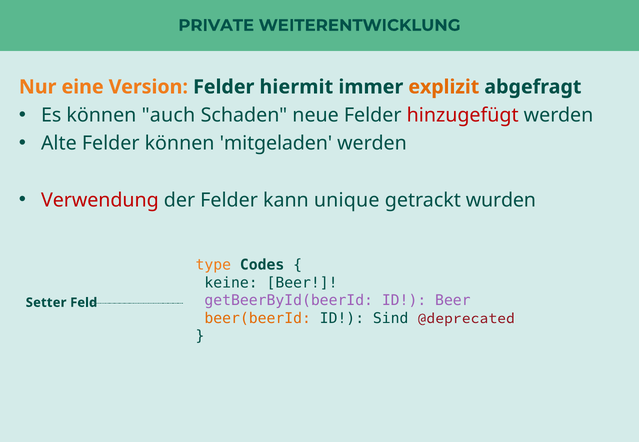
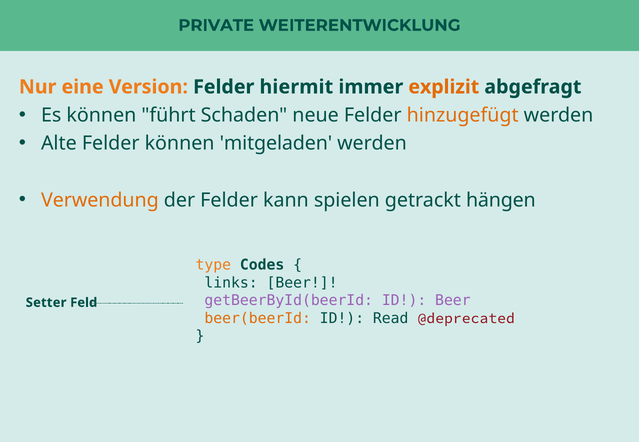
auch: auch -> führt (169, 115)
hinzugefügt colour: red -> orange (463, 115)
Verwendung colour: red -> orange (100, 200)
unique: unique -> spielen (347, 200)
wurden: wurden -> hängen (501, 200)
keine: keine -> links (231, 283)
Sind: Sind -> Read (391, 318)
